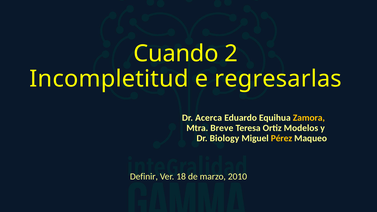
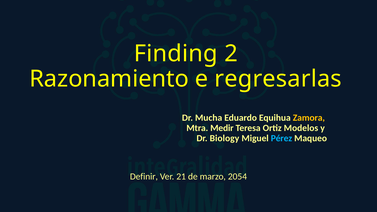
Cuando: Cuando -> Finding (176, 54)
Incompletitud: Incompletitud -> Razonamiento (109, 79)
Acerca: Acerca -> Mucha (209, 118)
Breve: Breve -> Medir (222, 128)
Pérez colour: yellow -> light blue (281, 138)
18: 18 -> 21 (181, 177)
2010: 2010 -> 2054 (237, 177)
